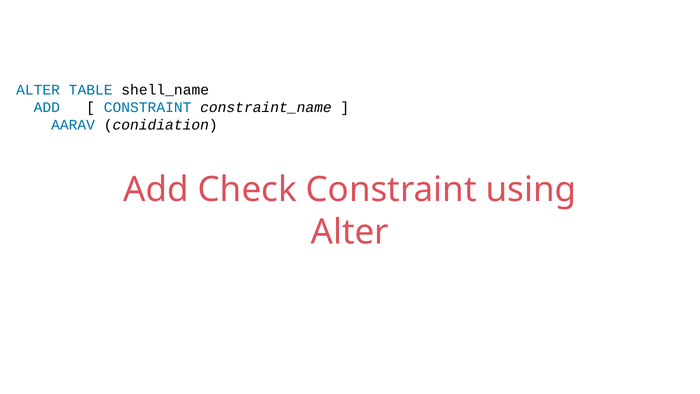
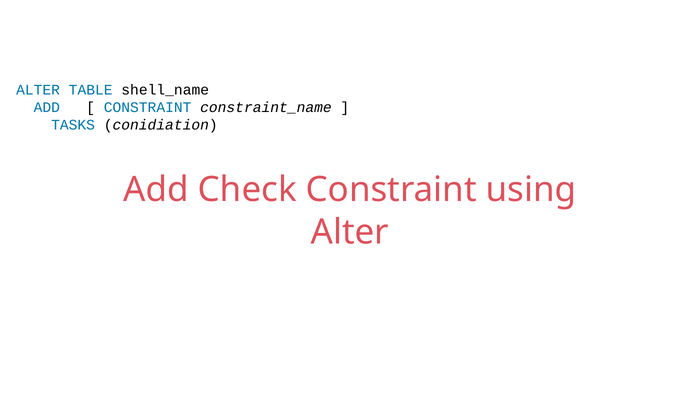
AARAV: AARAV -> TASKS (73, 125)
